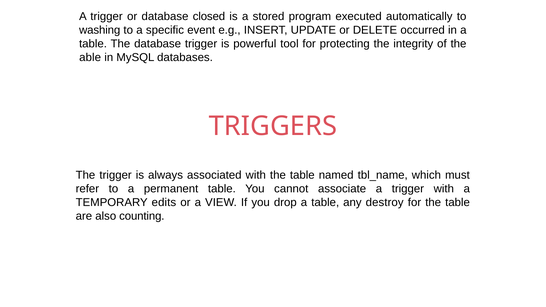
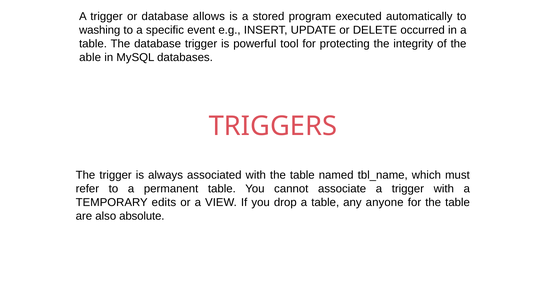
closed: closed -> allows (209, 16)
destroy: destroy -> anyone (385, 203)
counting: counting -> absolute (142, 216)
